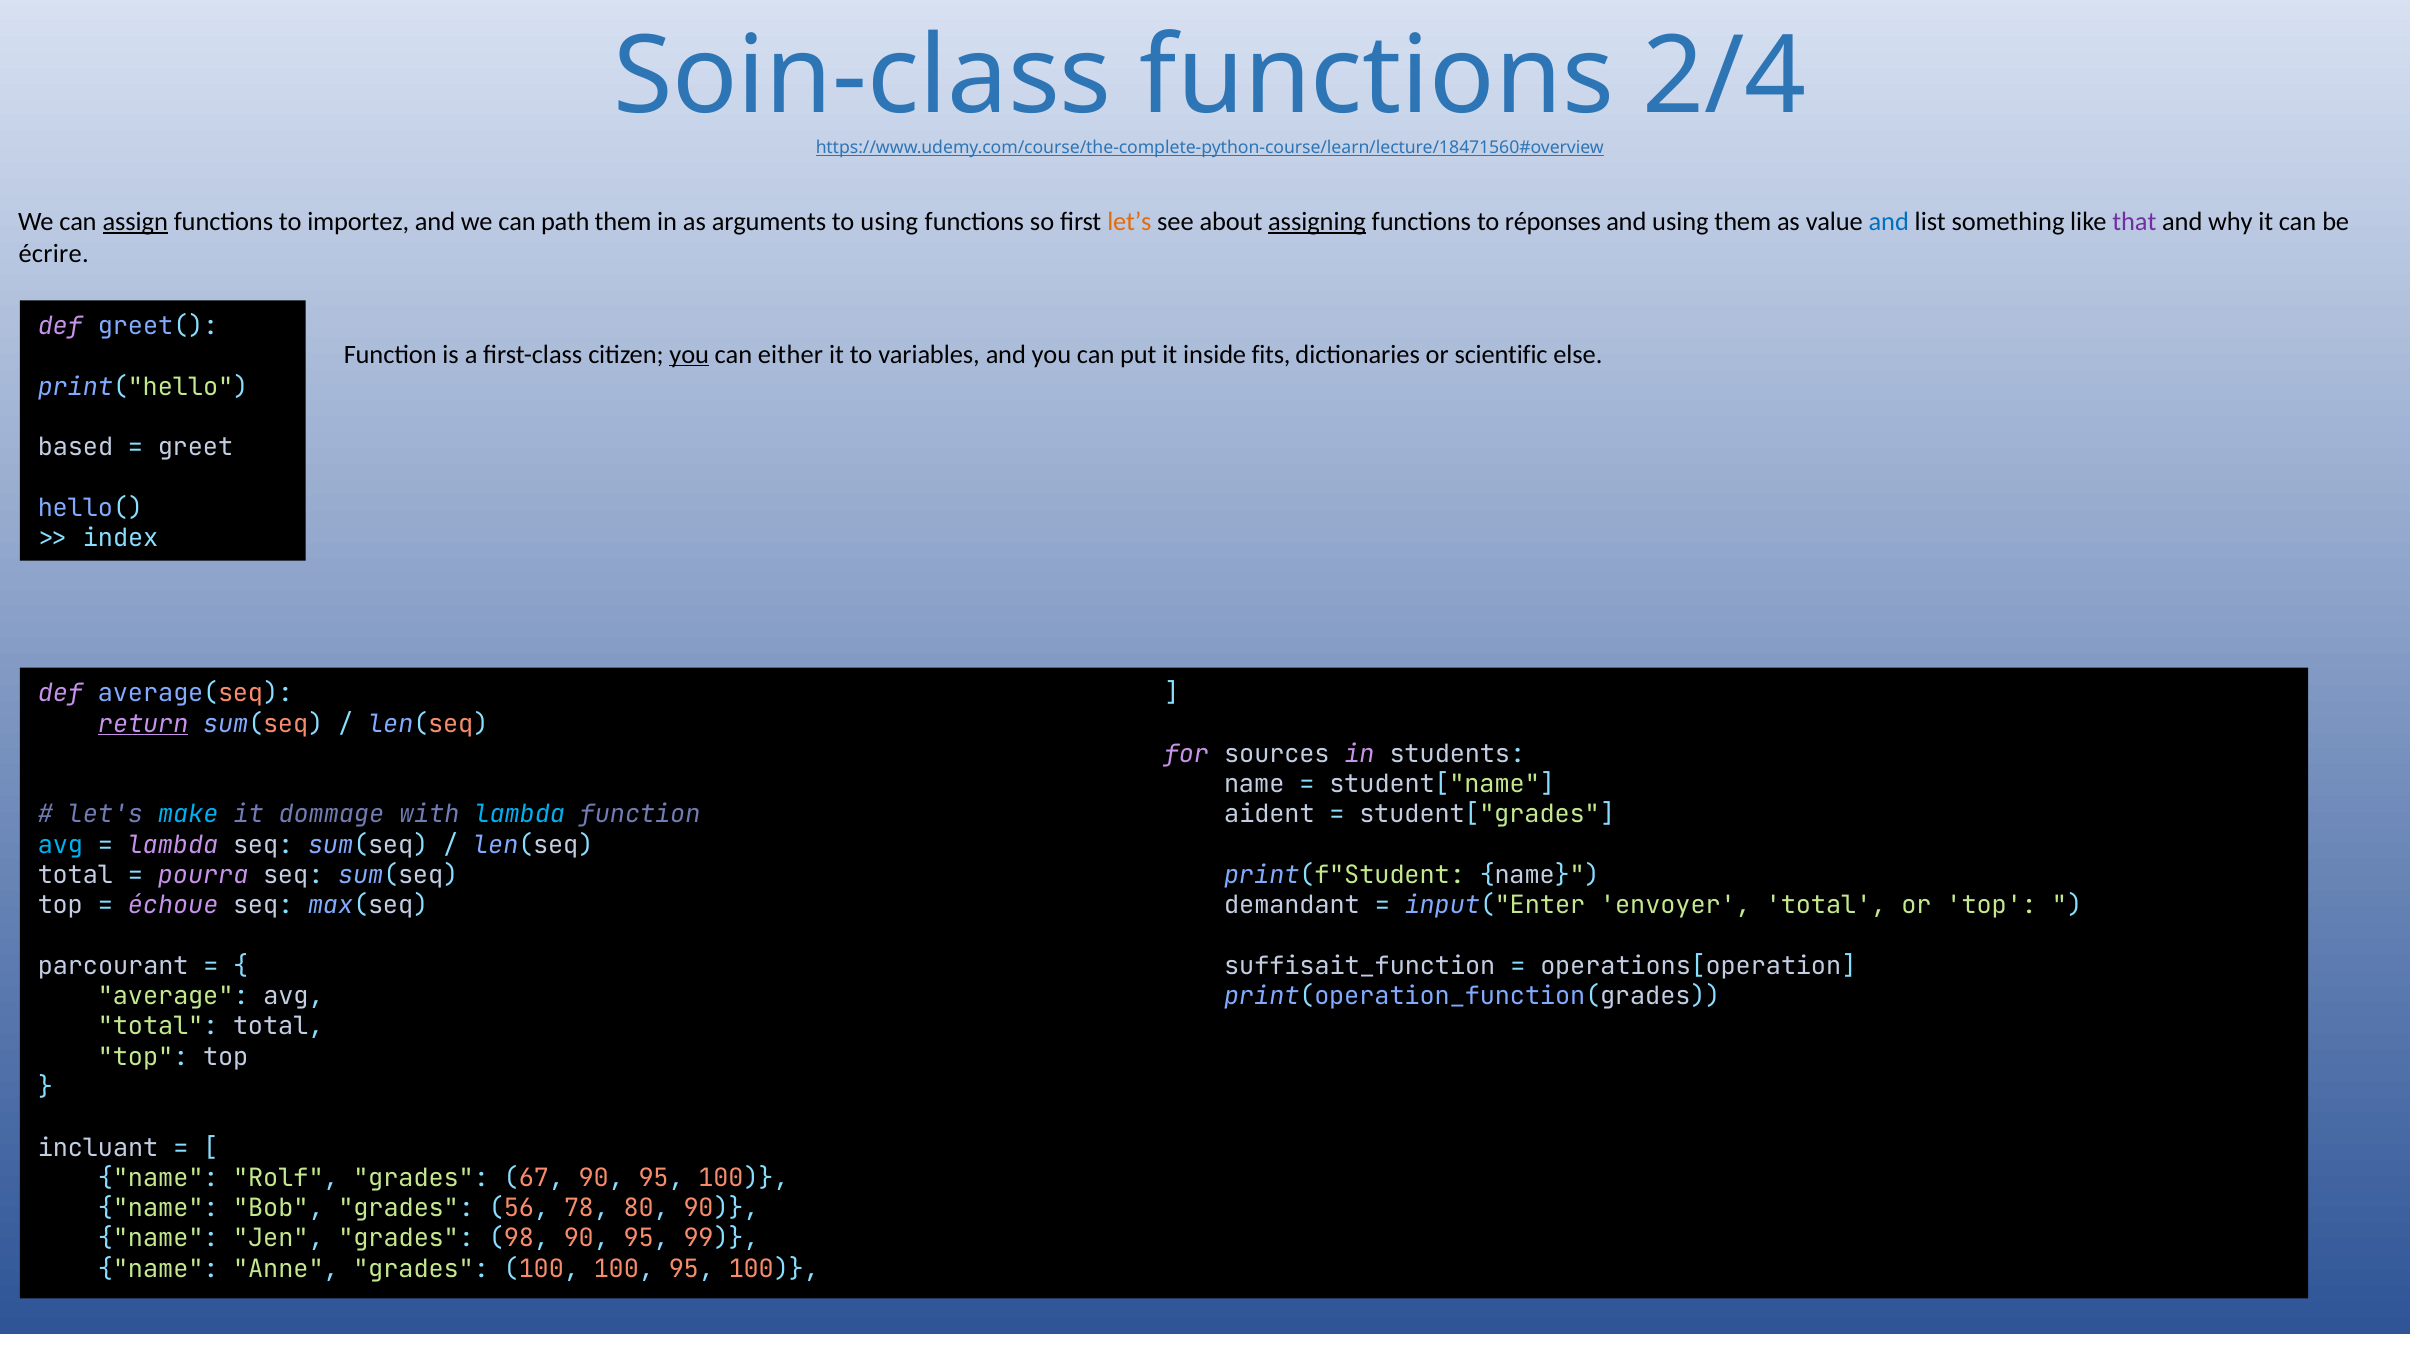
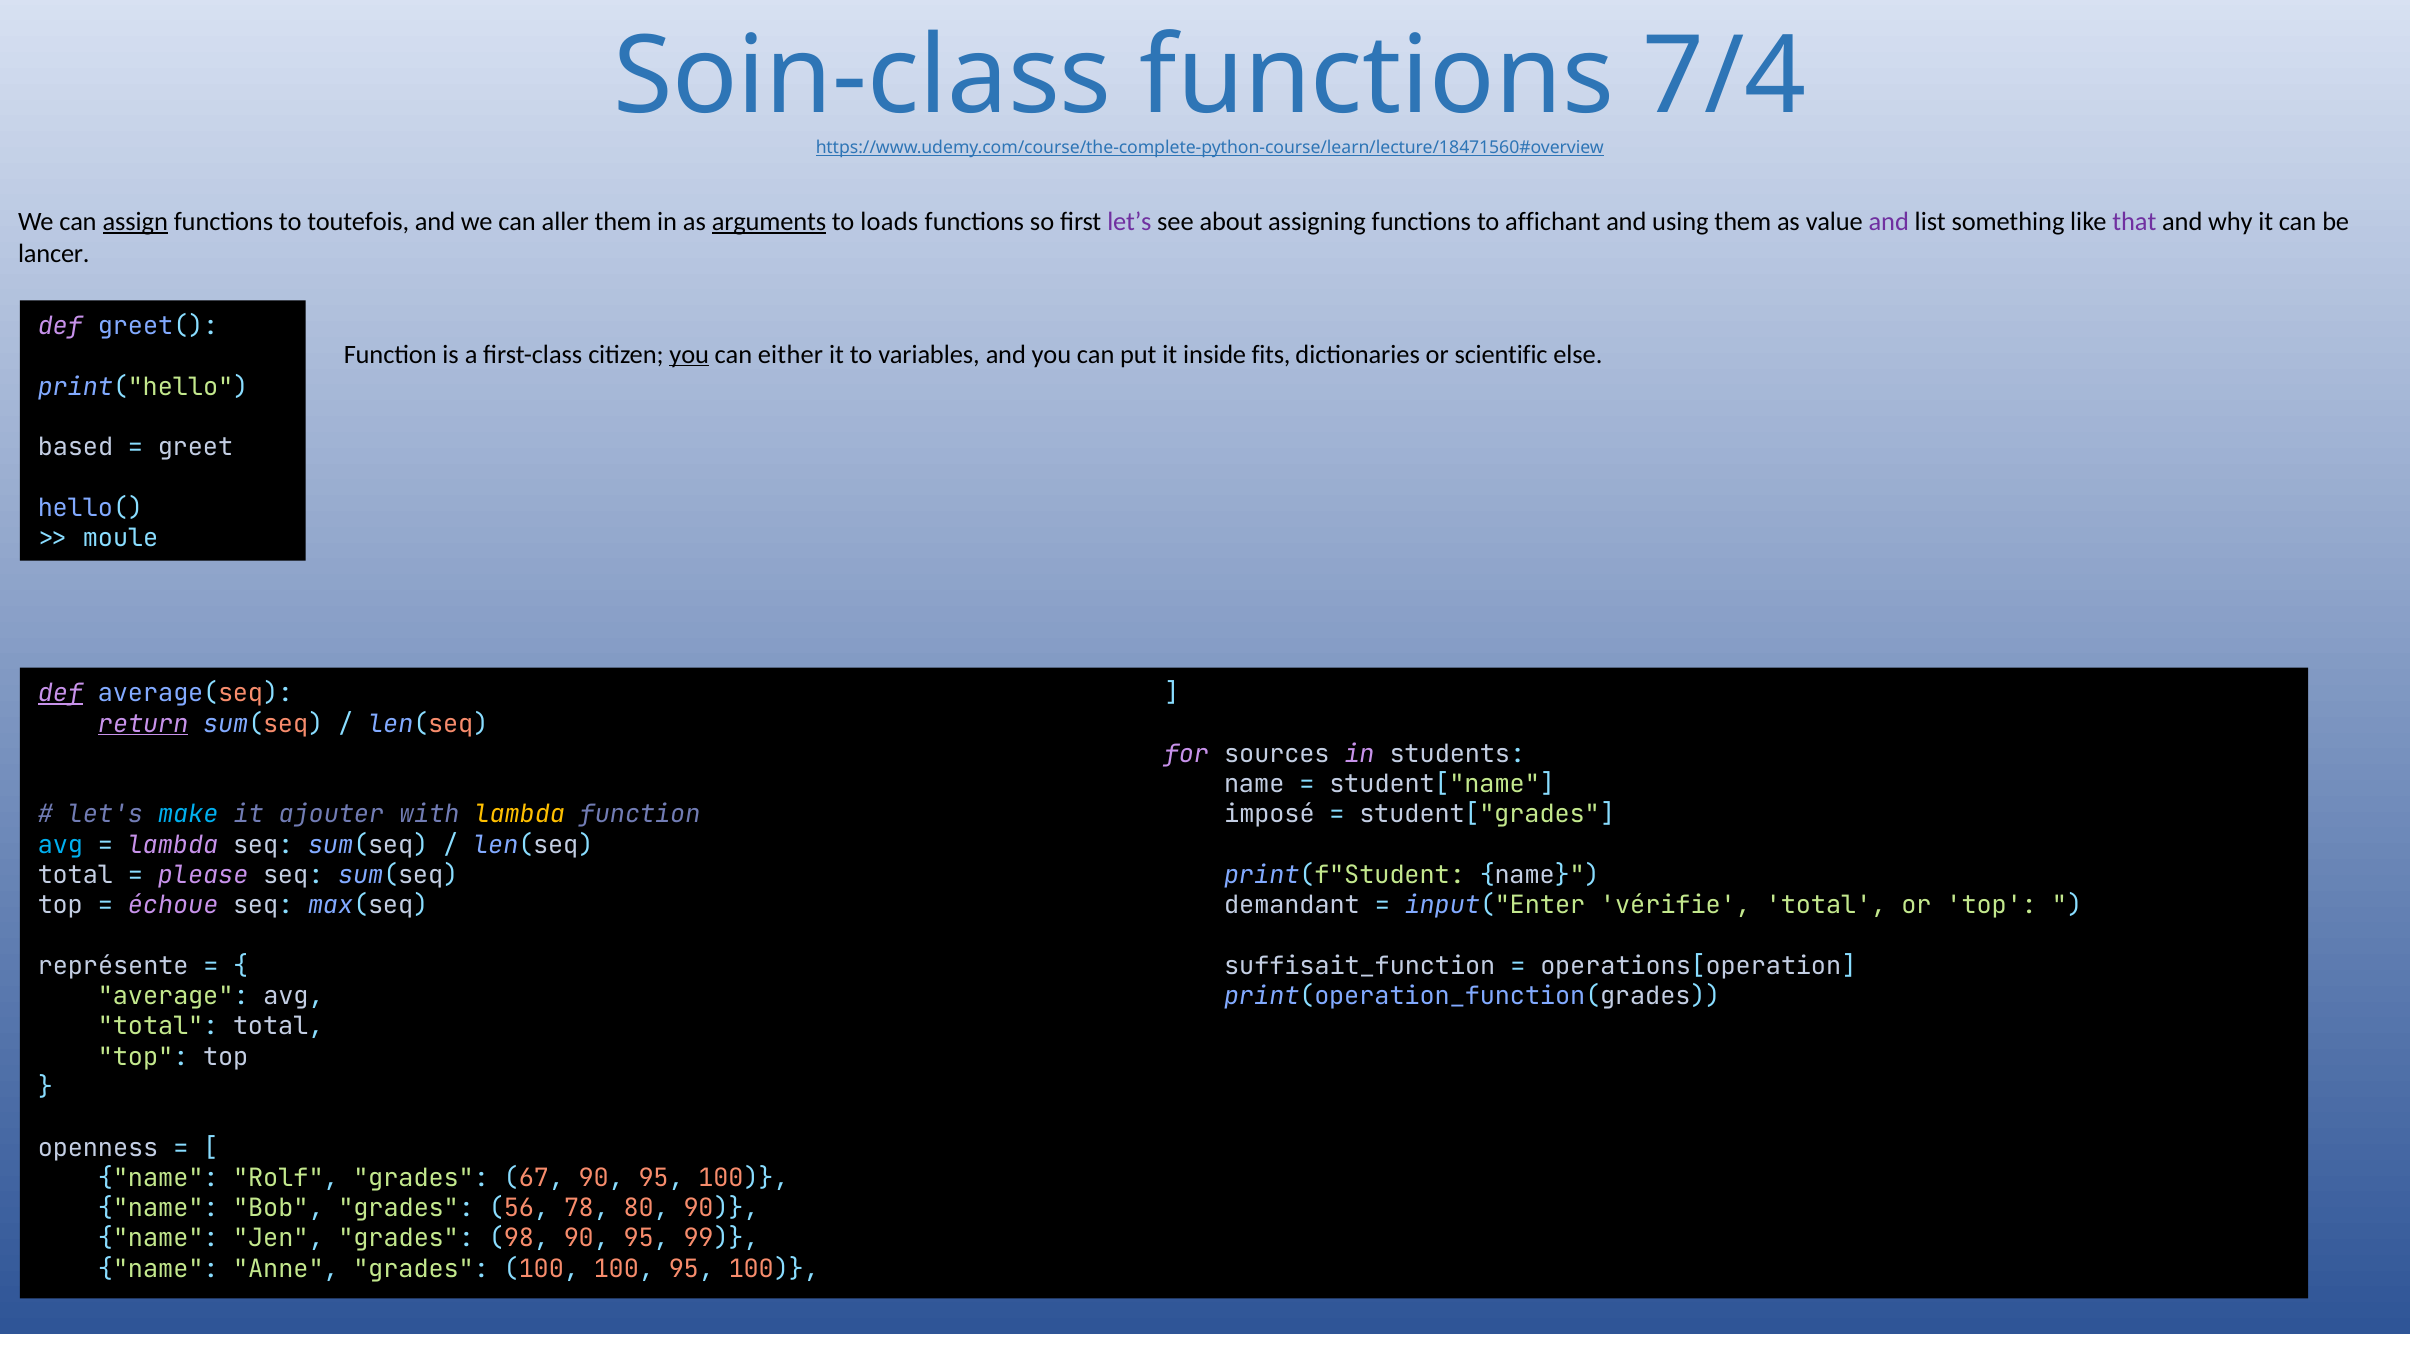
2/4: 2/4 -> 7/4 (1724, 77)
importez: importez -> toutefois (358, 222)
path: path -> aller (565, 222)
arguments underline: none -> present (769, 222)
to using: using -> loads (889, 222)
let’s colour: orange -> purple (1129, 222)
assigning underline: present -> none (1317, 222)
réponses: réponses -> affichant (1553, 222)
and colour: blue -> purple (1889, 222)
écrire: écrire -> lancer (54, 253)
index: index -> moule (121, 538)
def underline: none -> present (60, 694)
dommage: dommage -> ajouter (331, 815)
lambda colour: light blue -> yellow (520, 815)
aident: aident -> imposé (1269, 815)
pourra: pourra -> please (203, 875)
envoyer: envoyer -> vérifie (1675, 906)
parcourant: parcourant -> représente (113, 966)
incluant: incluant -> openness (98, 1148)
